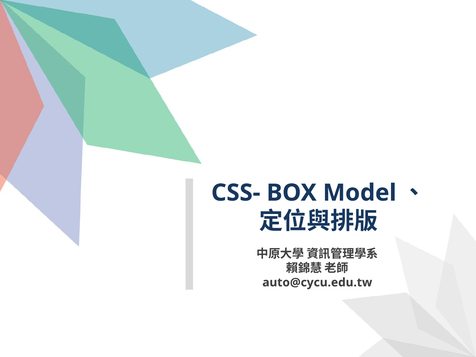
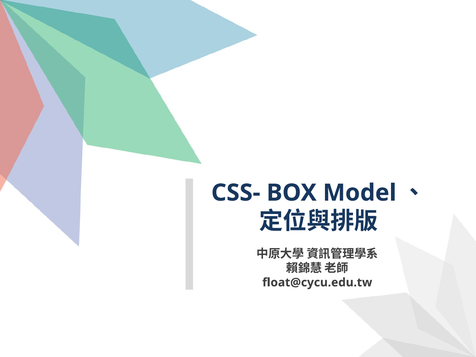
auto@cycu.edu.tw: auto@cycu.edu.tw -> float@cycu.edu.tw (317, 282)
